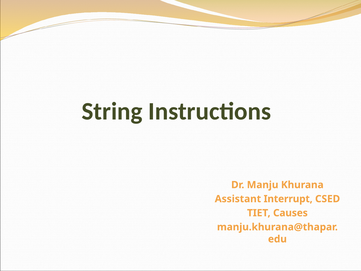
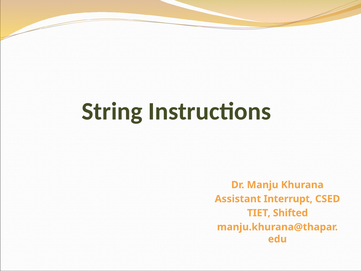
Causes: Causes -> Shifted (290, 213)
